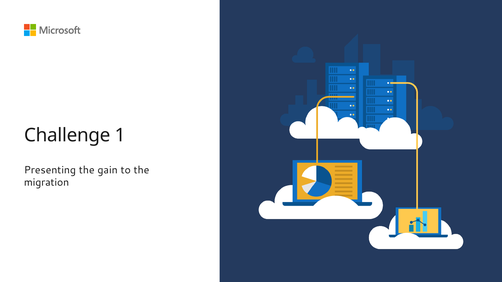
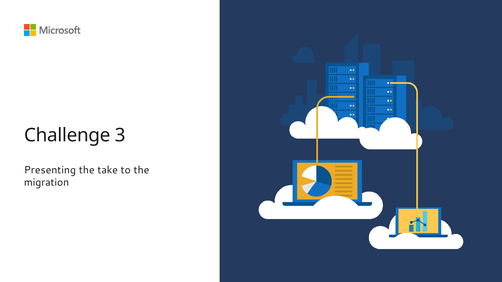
1: 1 -> 3 (120, 135)
gain: gain -> take (108, 170)
